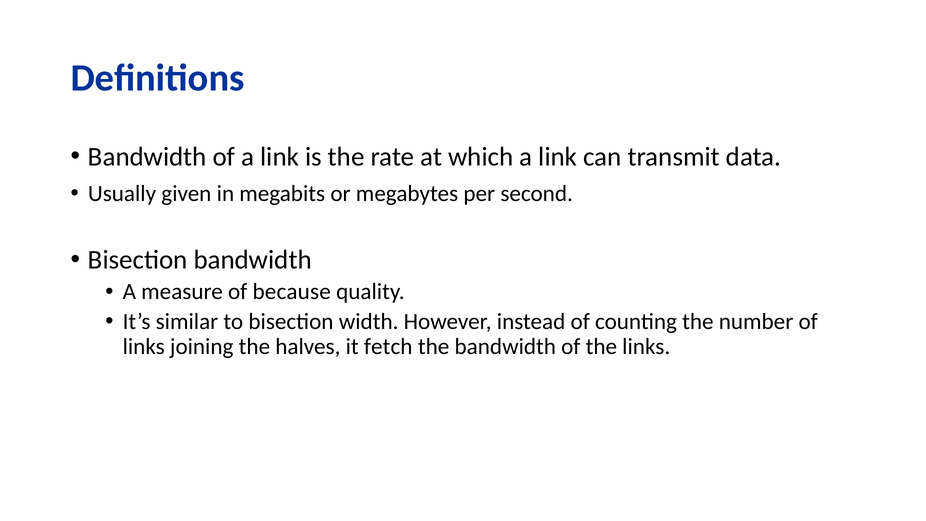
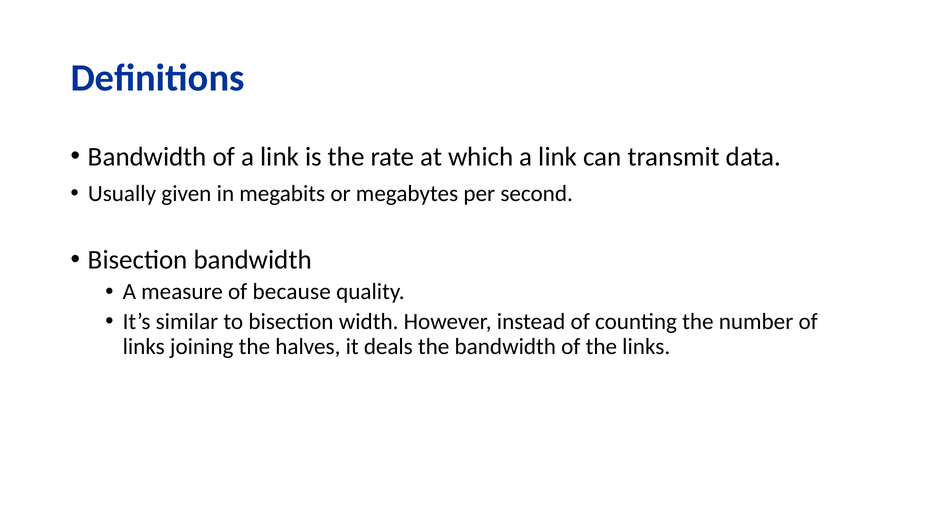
fetch: fetch -> deals (388, 347)
